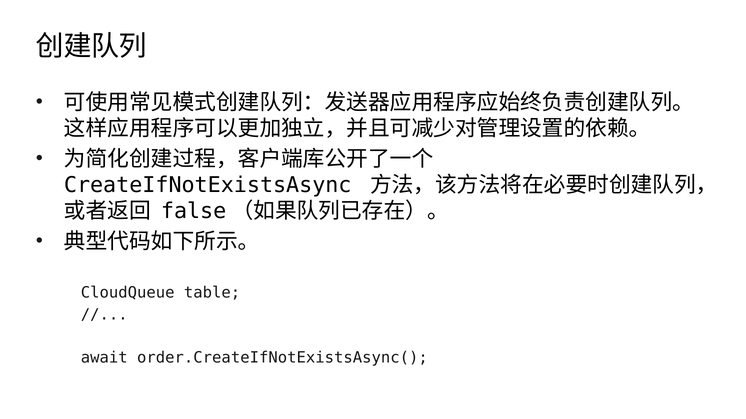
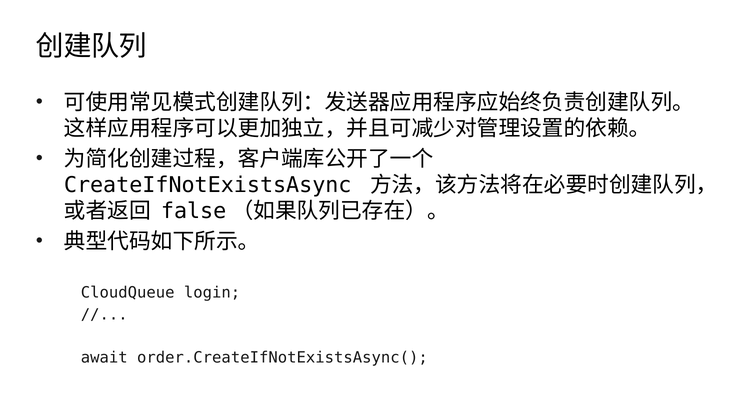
table: table -> login (212, 293)
